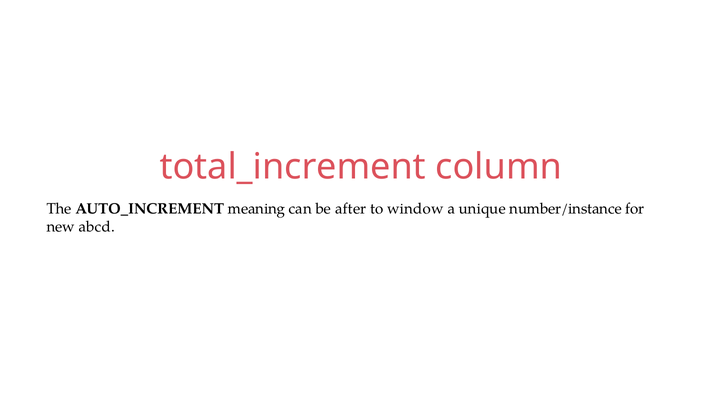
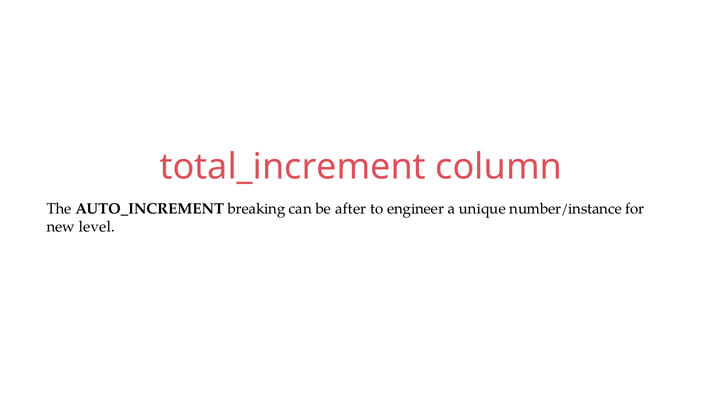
meaning: meaning -> breaking (257, 209)
window: window -> engineer (416, 209)
abcd: abcd -> level (97, 227)
